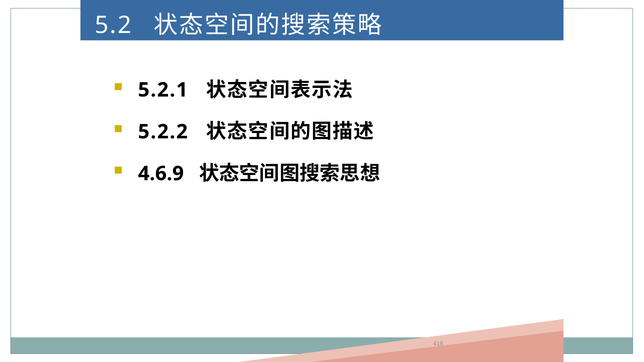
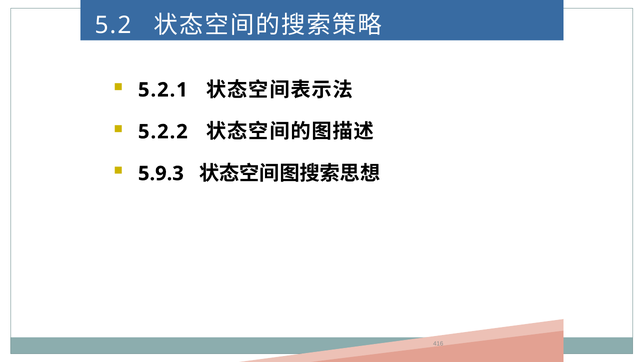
4.6.9: 4.6.9 -> 5.9.3 (161, 174)
